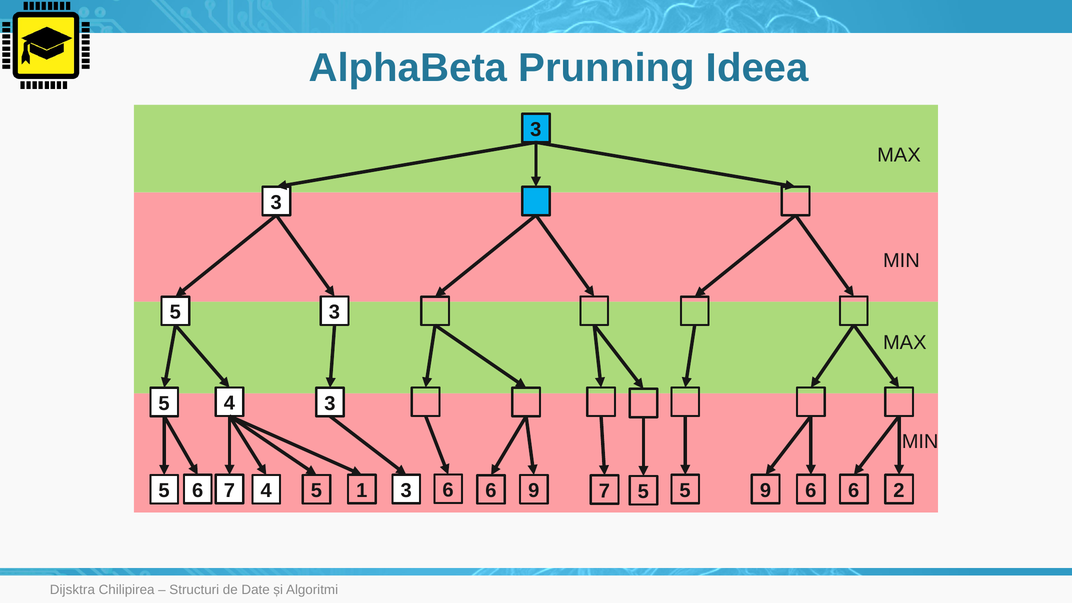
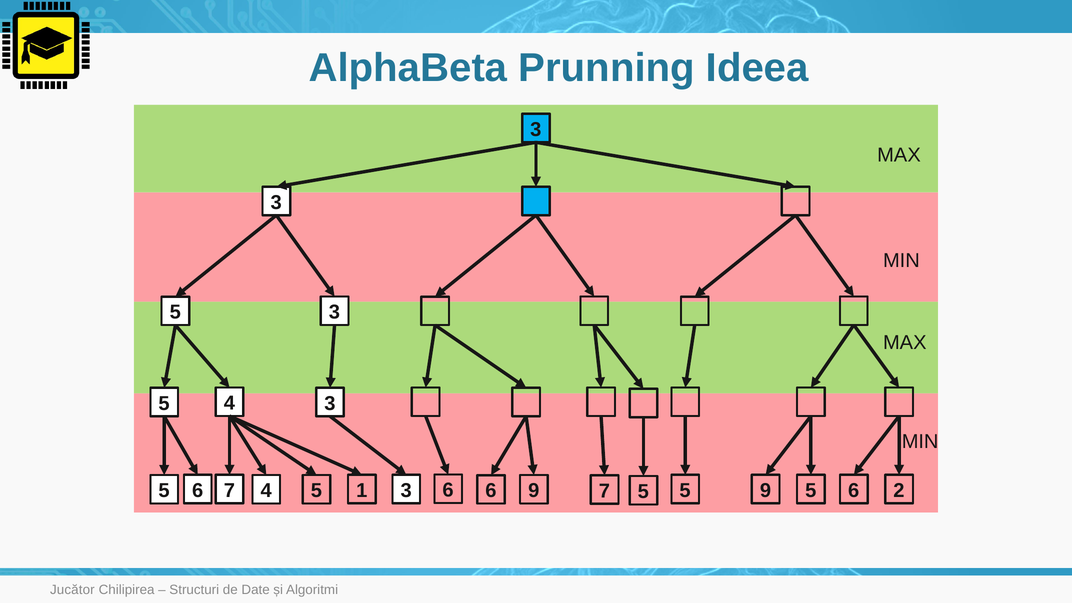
3 5 6: 6 -> 5 (811, 490)
Dijsktra: Dijsktra -> Jucător (72, 590)
